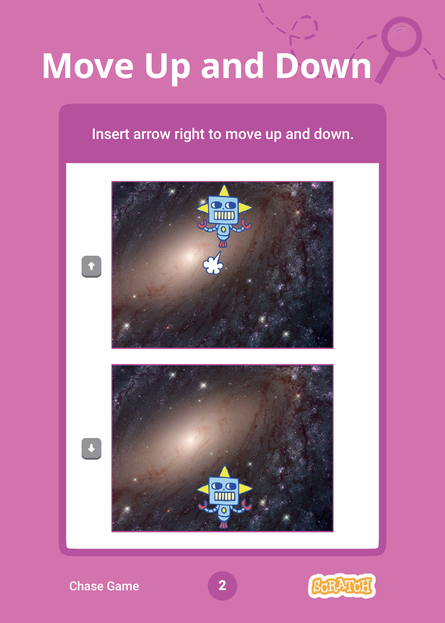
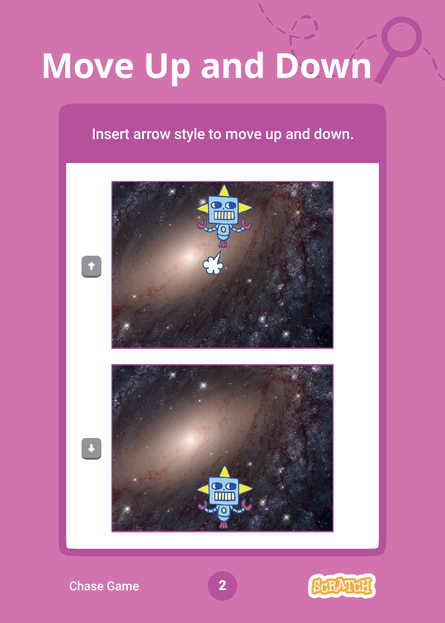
right: right -> style (190, 134)
